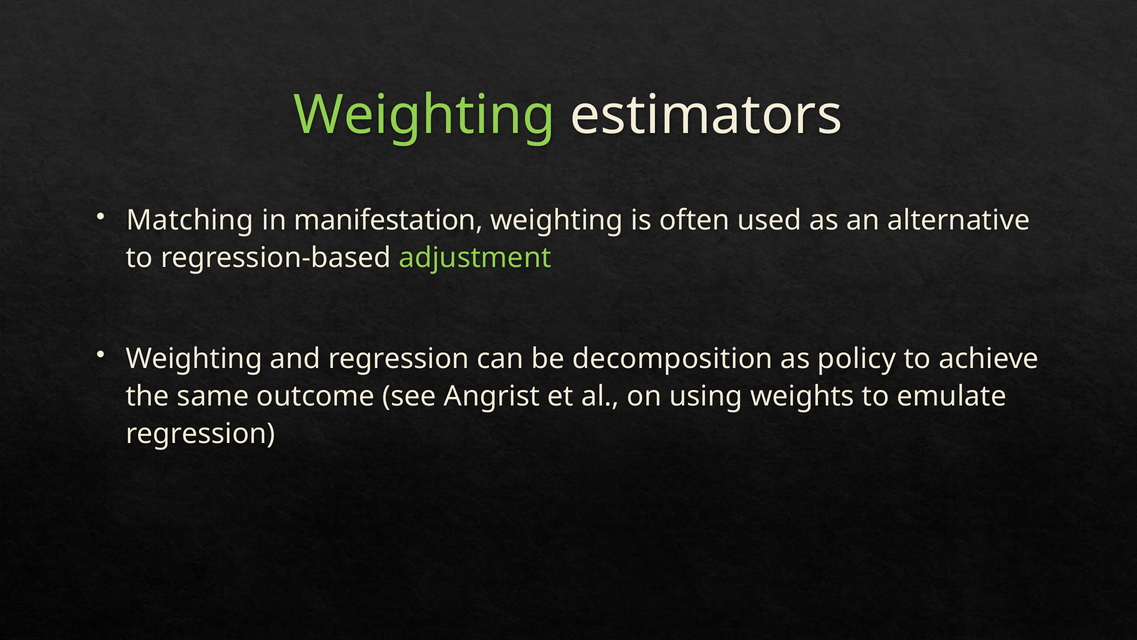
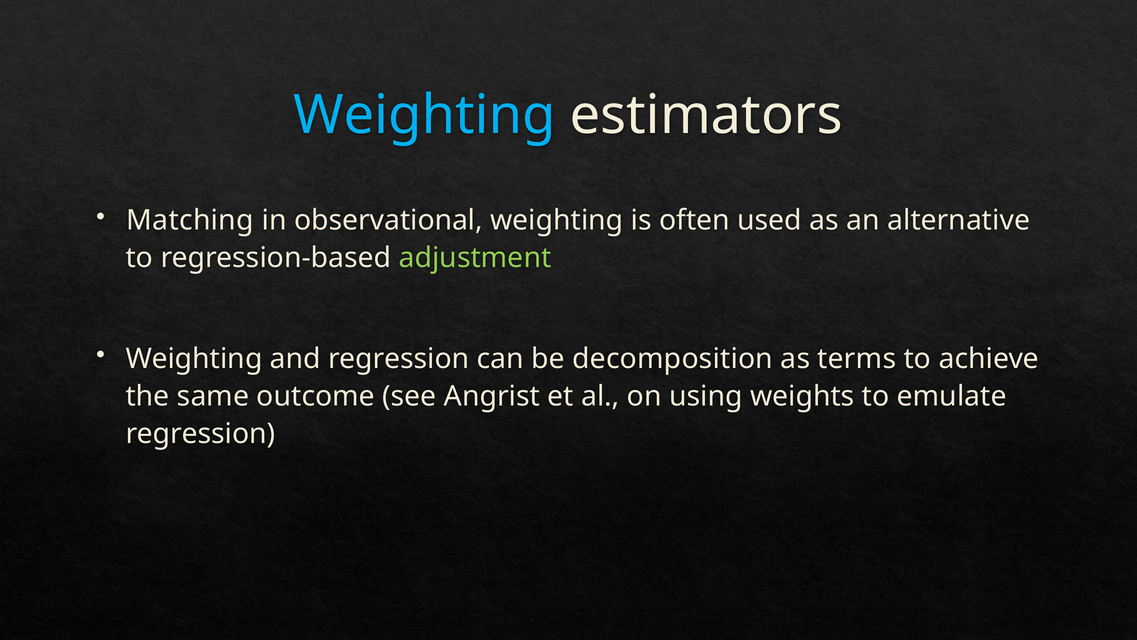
Weighting colour: light green -> light blue (424, 115)
manifestation: manifestation -> observational (389, 220)
policy: policy -> terms (857, 358)
